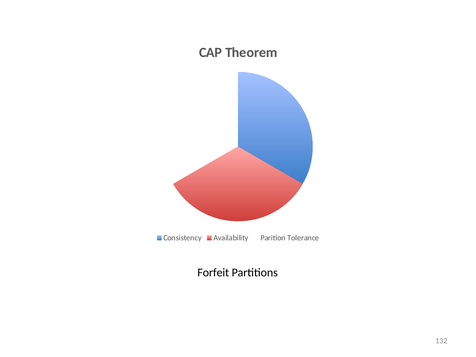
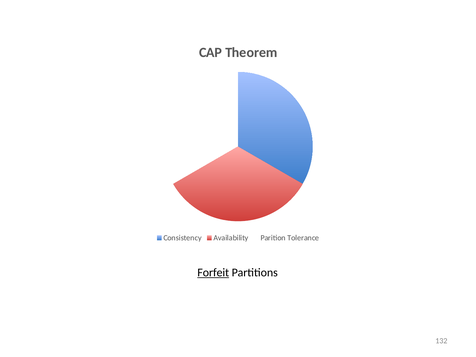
Forfeit underline: none -> present (213, 272)
